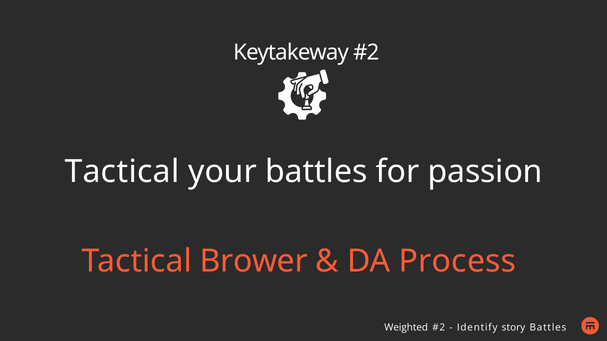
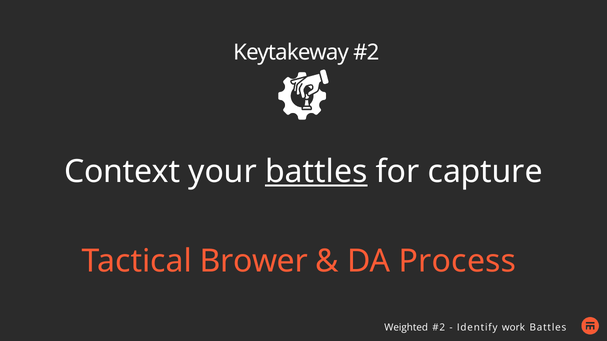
Tactical: Tactical -> Context (122, 172)
battles underline: none -> present (316, 172)
passion: passion -> capture (485, 172)
story: story -> work (513, 328)
